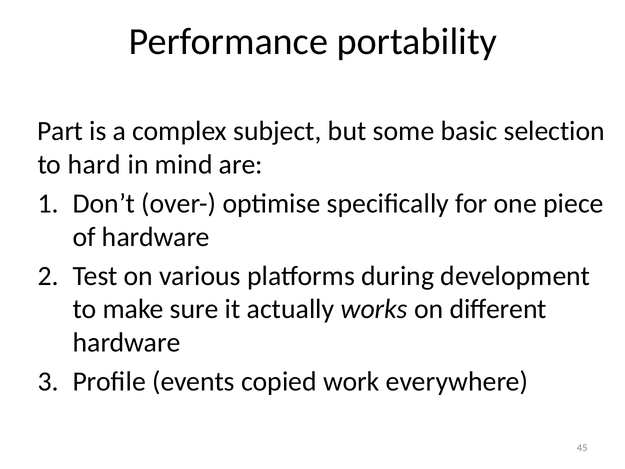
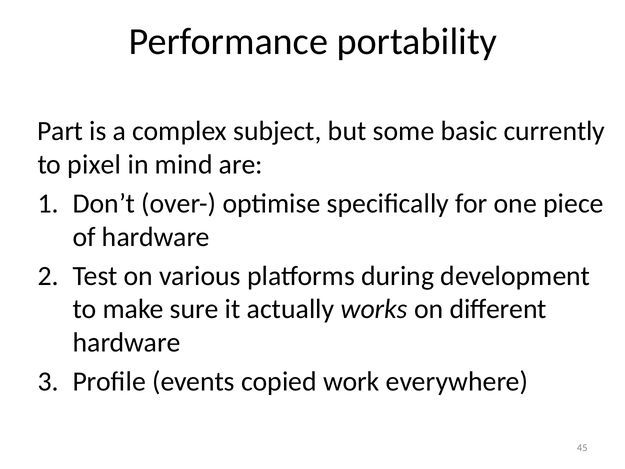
selection: selection -> currently (554, 131)
hard: hard -> pixel (94, 165)
